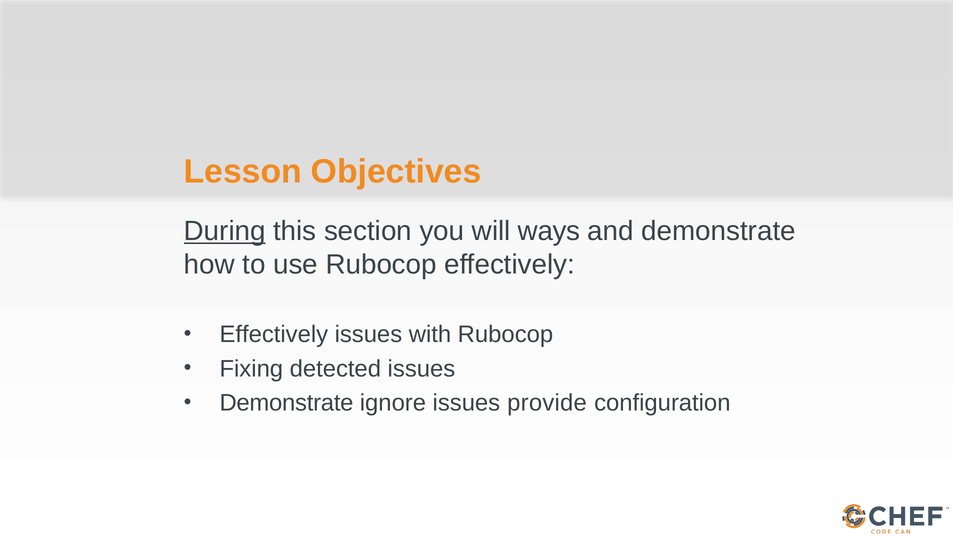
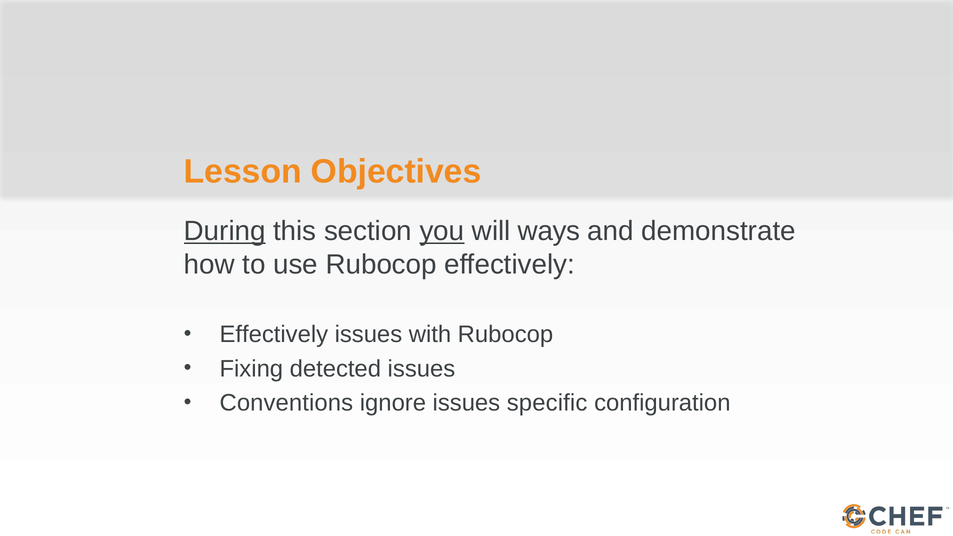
you underline: none -> present (442, 231)
Demonstrate: Demonstrate -> Conventions (286, 403)
provide: provide -> specific (547, 403)
